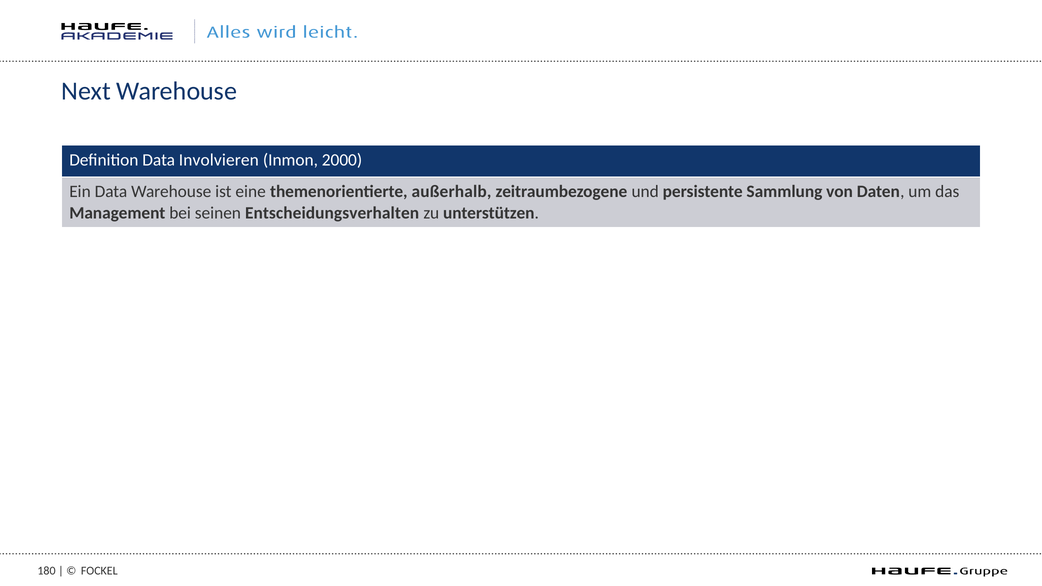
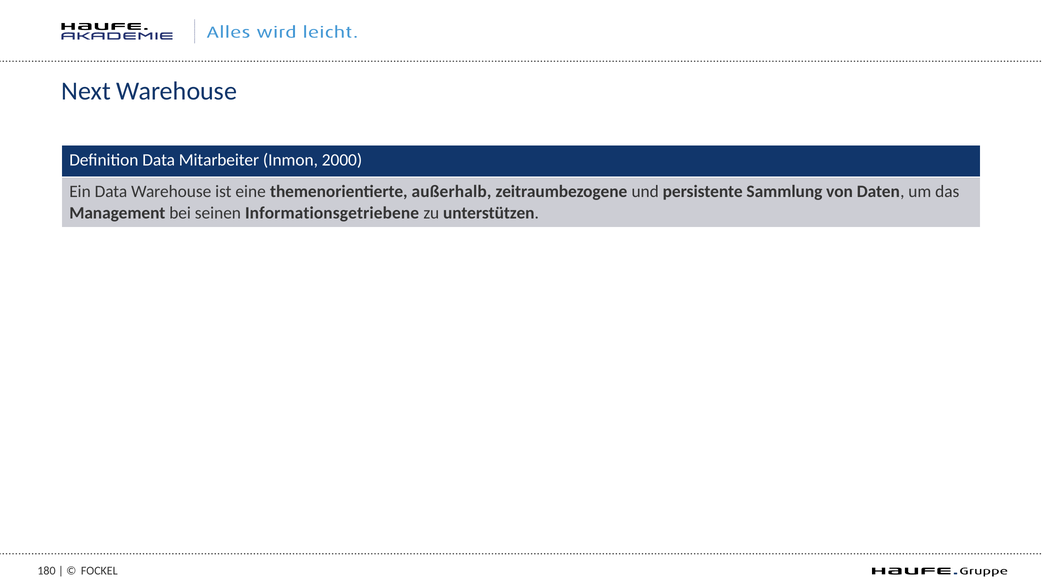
Involvieren: Involvieren -> Mitarbeiter (219, 160)
Entscheidungsverhalten: Entscheidungsverhalten -> Informationsgetriebene (332, 213)
